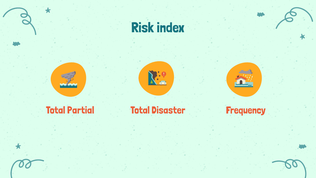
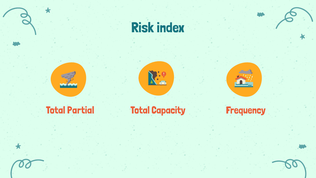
Disaster: Disaster -> Capacity (169, 110)
